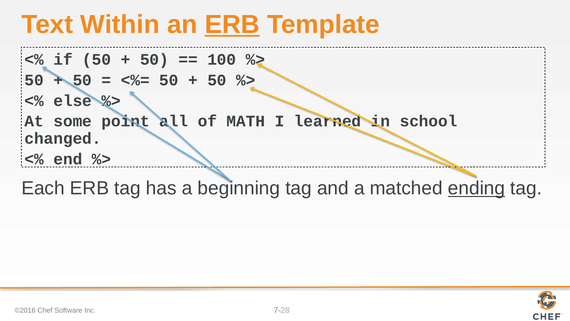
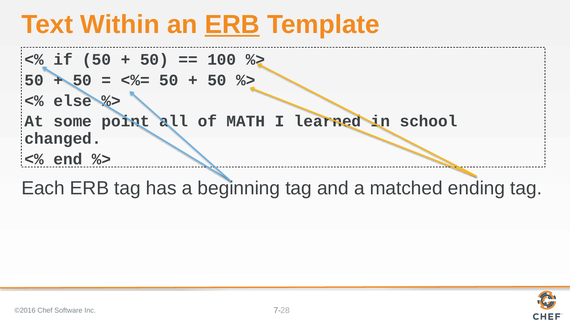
ending underline: present -> none (477, 188)
